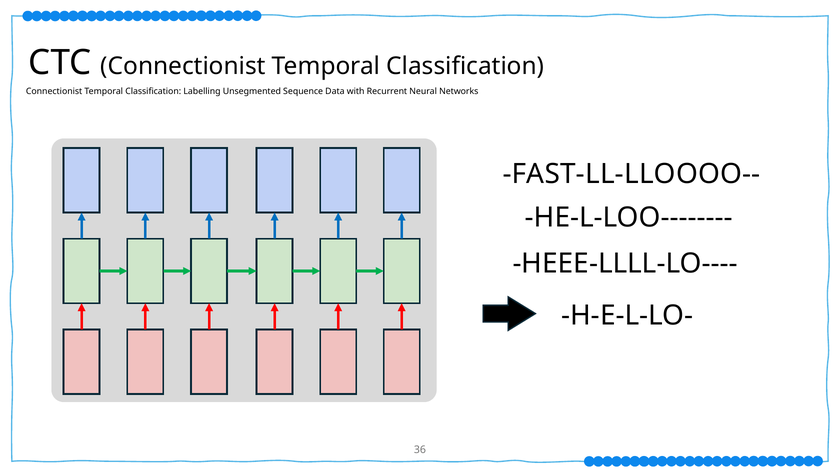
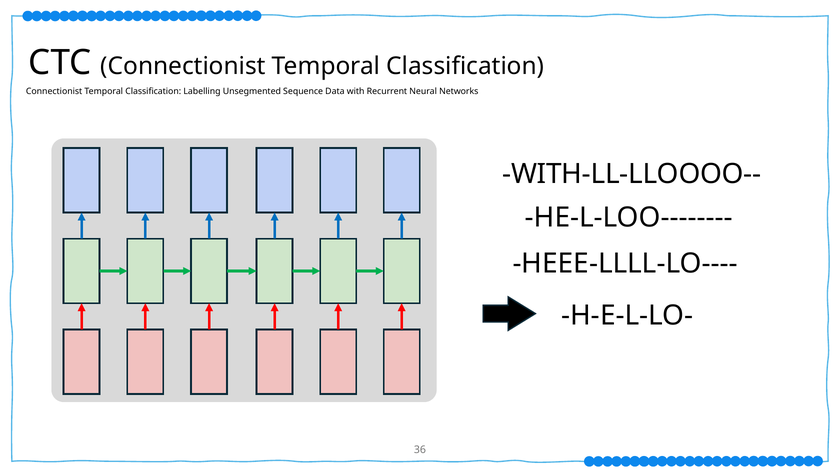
FAST-LL-LLOOOO--: FAST-LL-LLOOOO-- -> WITH-LL-LLOOOO-- (632, 174)
